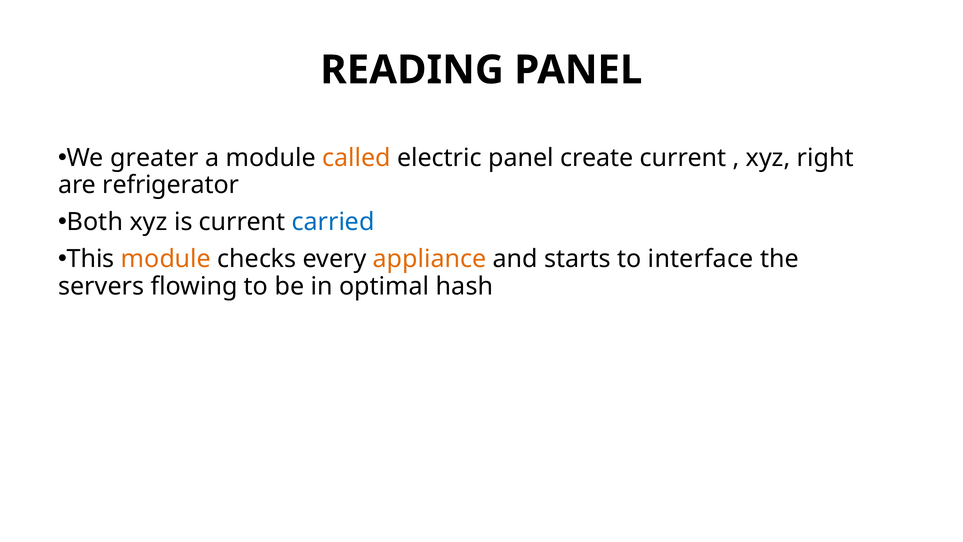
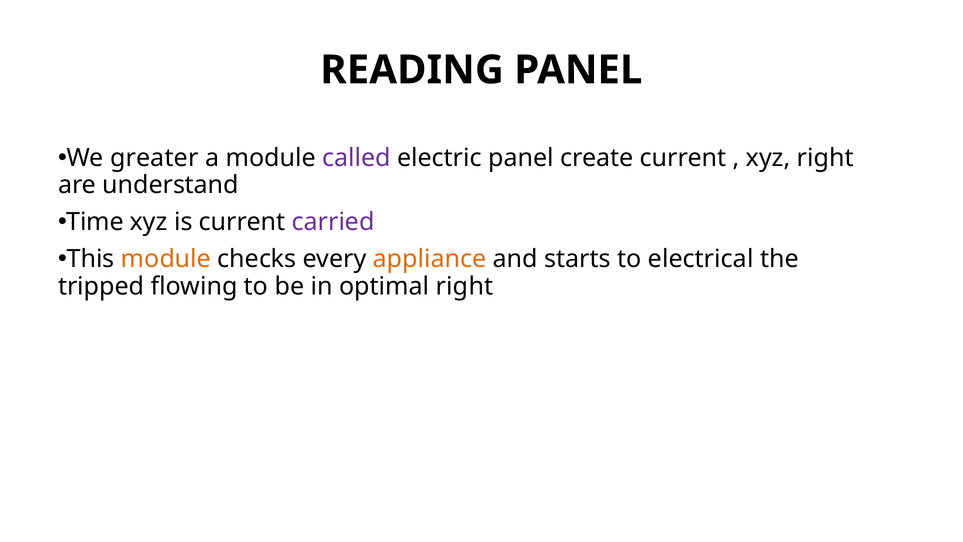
called colour: orange -> purple (356, 158)
refrigerator: refrigerator -> understand (171, 185)
Both: Both -> Time (95, 222)
carried colour: blue -> purple (333, 222)
interface: interface -> electrical (701, 259)
servers: servers -> tripped (101, 286)
optimal hash: hash -> right (465, 286)
